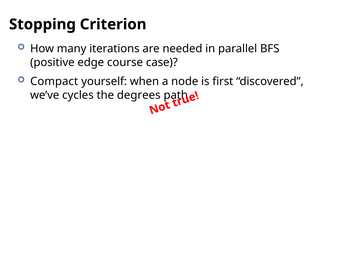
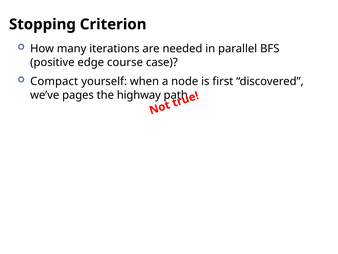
cycles: cycles -> pages (78, 95)
degrees: degrees -> highway (139, 95)
